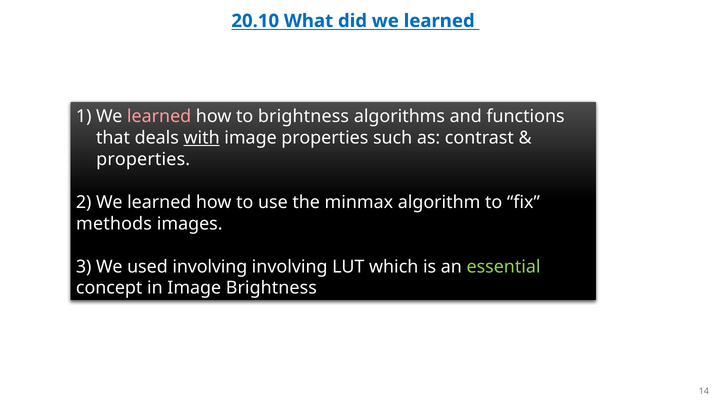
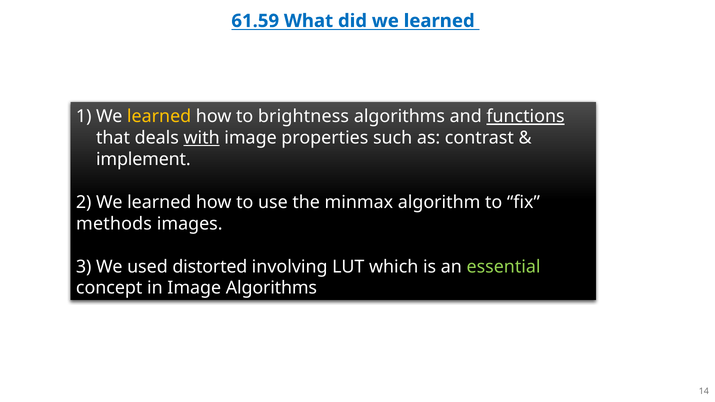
20.10: 20.10 -> 61.59 (255, 21)
learned colour: pink -> yellow (159, 117)
functions underline: none -> present (526, 117)
properties: properties -> implement (143, 159)
used involving: involving -> distorted (210, 267)
Image Brightness: Brightness -> Algorithms (271, 288)
